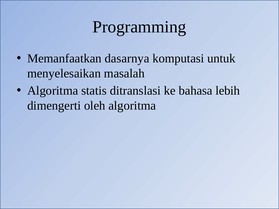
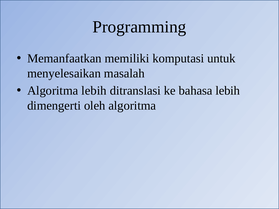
dasarnya: dasarnya -> memiliki (127, 59)
Algoritma statis: statis -> lebih (94, 91)
